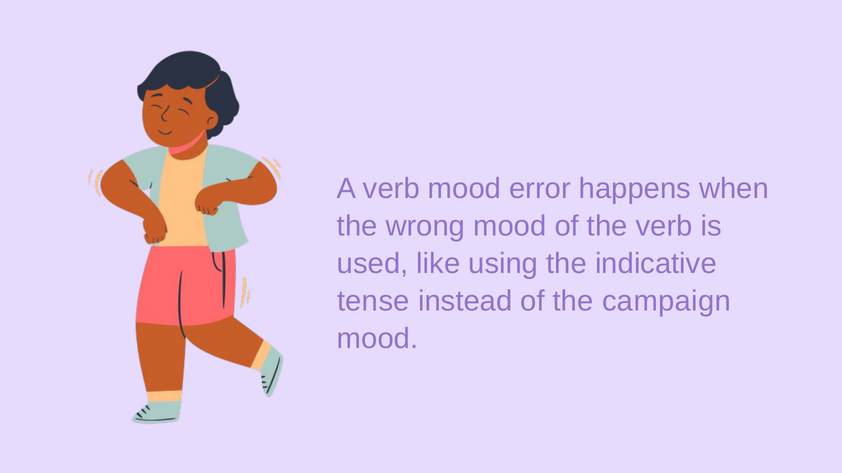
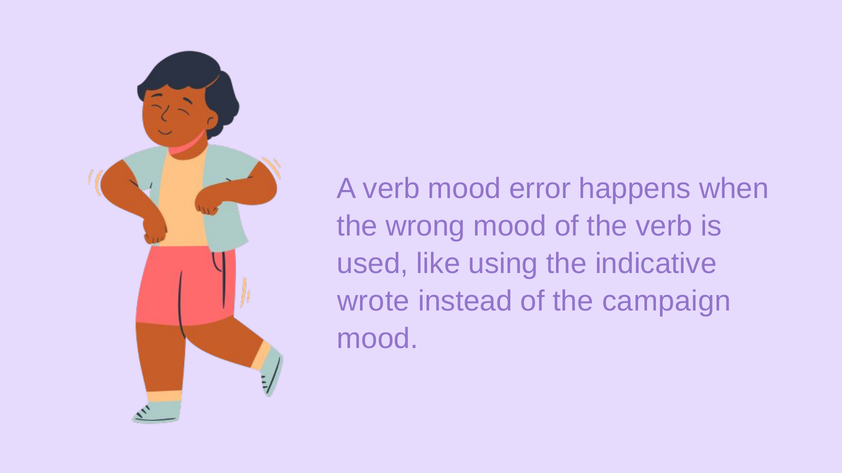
tense: tense -> wrote (373, 302)
